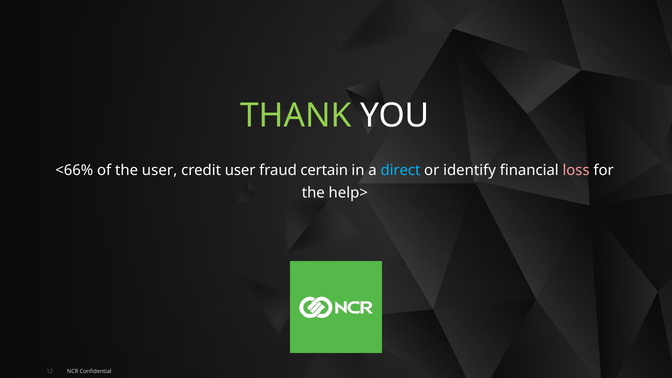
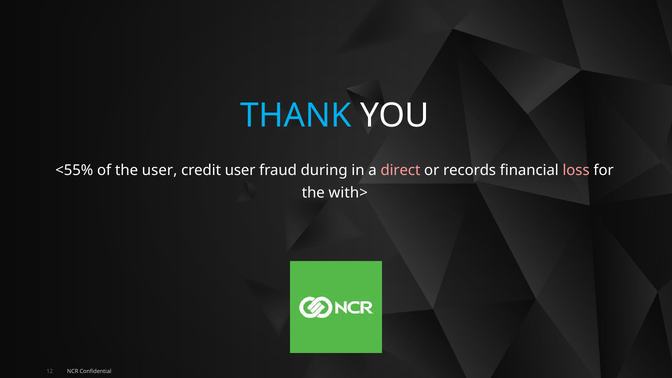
THANK colour: light green -> light blue (296, 116)
<66%: <66% -> <55% (74, 170)
certain: certain -> during (324, 170)
direct colour: light blue -> pink (400, 170)
identify: identify -> records (470, 170)
help>: help> -> with> (348, 193)
